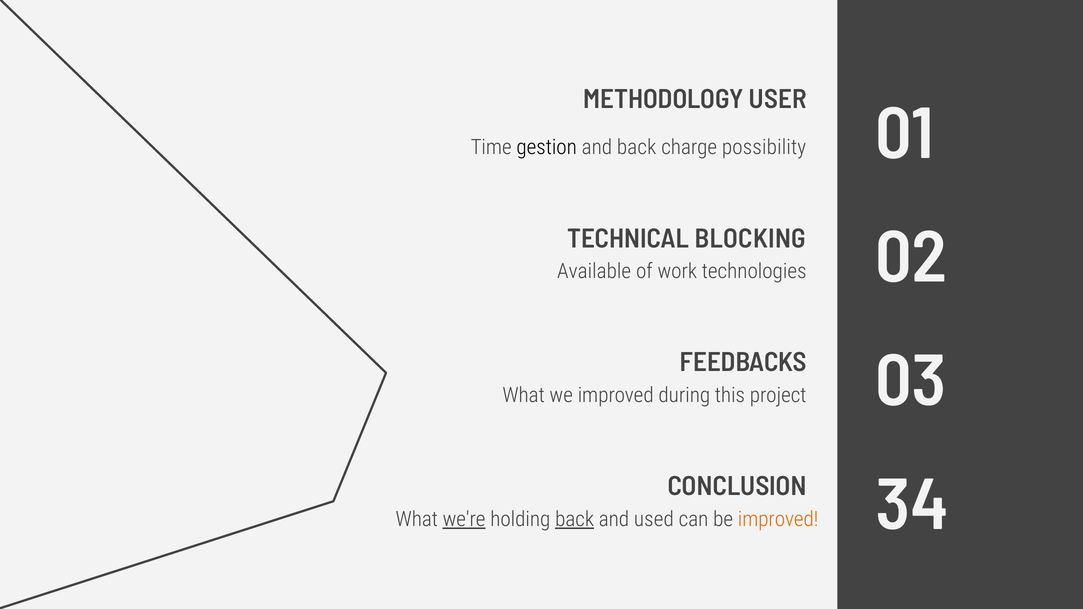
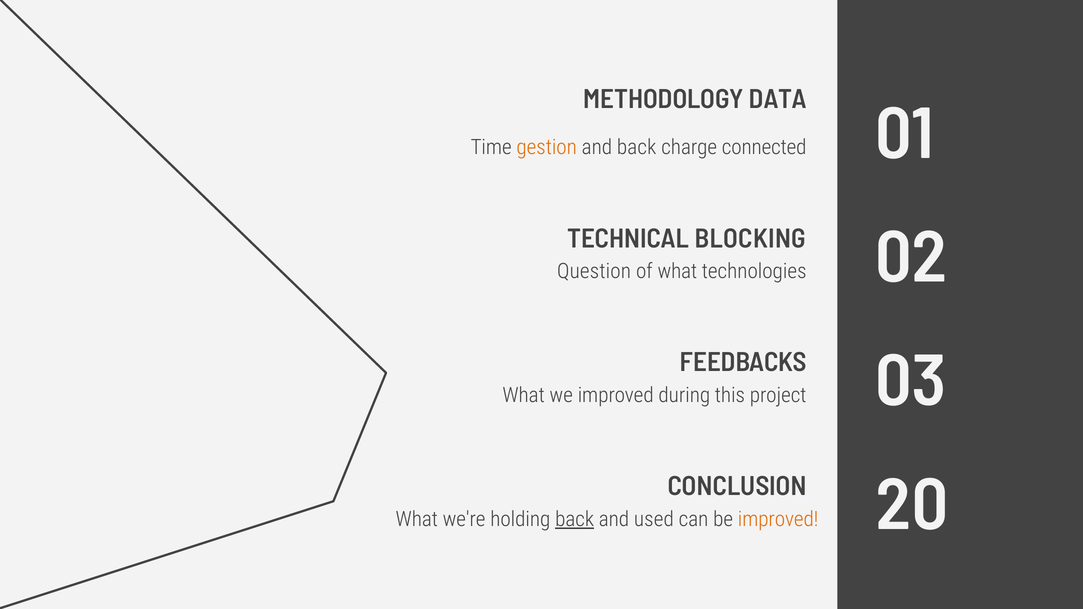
USER: USER -> DATA (778, 99)
gestion colour: black -> orange (547, 147)
possibility: possibility -> connected (764, 147)
Available: Available -> Question (594, 271)
of work: work -> what (677, 271)
34: 34 -> 20 (912, 505)
we're underline: present -> none (464, 519)
